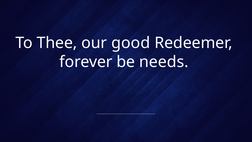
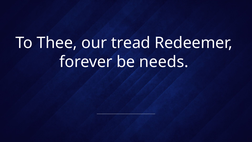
good: good -> tread (131, 43)
